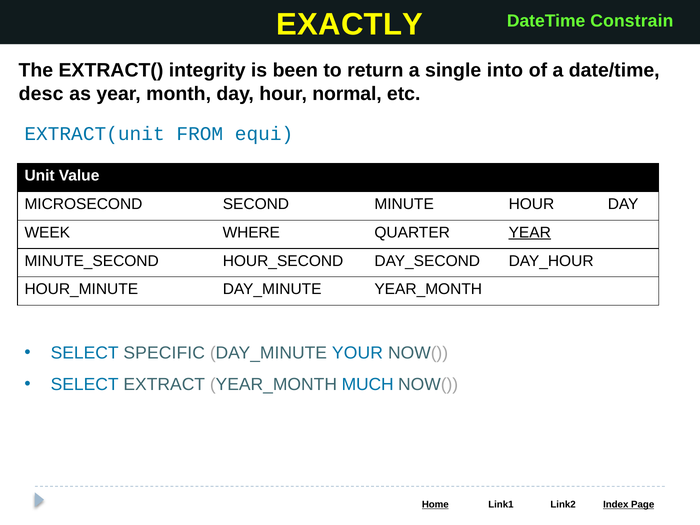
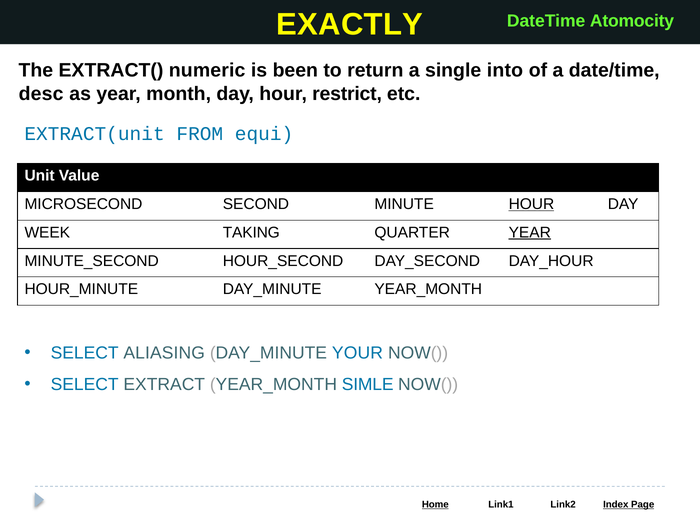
Constrain: Constrain -> Atomocity (632, 21)
integrity: integrity -> numeric (207, 70)
normal: normal -> restrict (347, 94)
HOUR underline: none -> present (531, 204)
WHERE: WHERE -> TAKING (251, 232)
SPECIFIC: SPECIFIC -> ALIASING (164, 353)
MUCH: MUCH -> SIMLE (368, 384)
